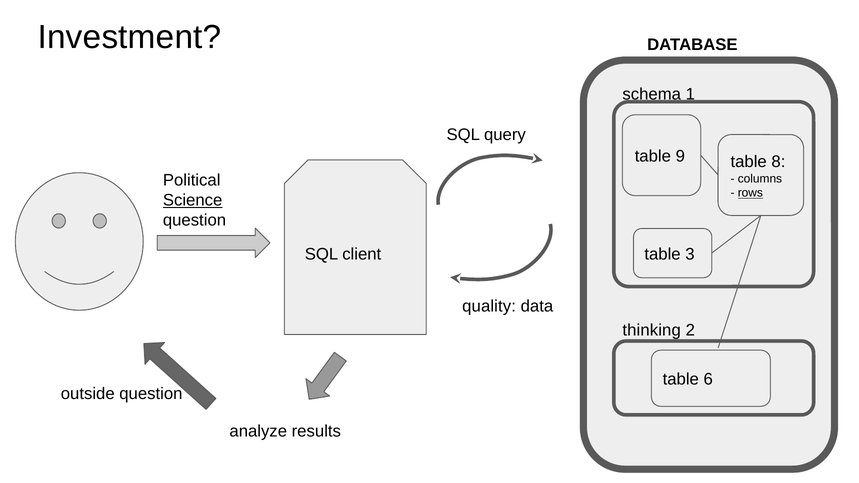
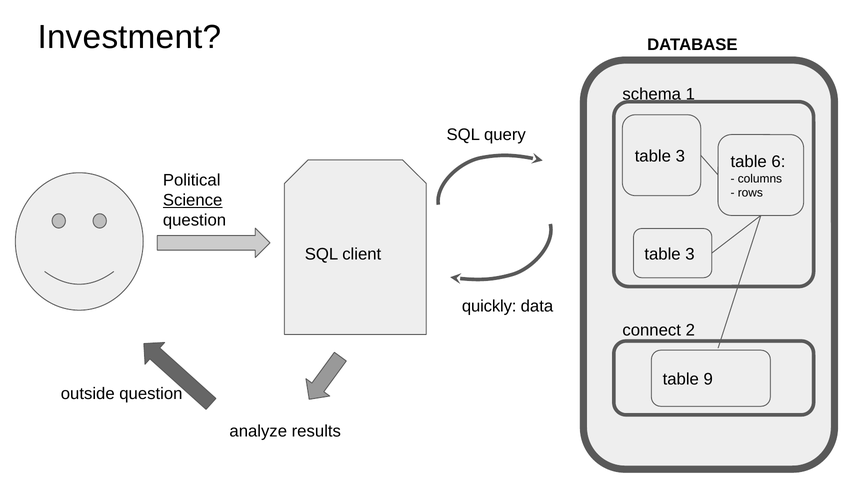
9: 9 -> 3 (680, 156)
8: 8 -> 6 (778, 162)
rows underline: present -> none (750, 193)
quality: quality -> quickly (489, 306)
thinking: thinking -> connect (652, 330)
6: 6 -> 9 (708, 380)
